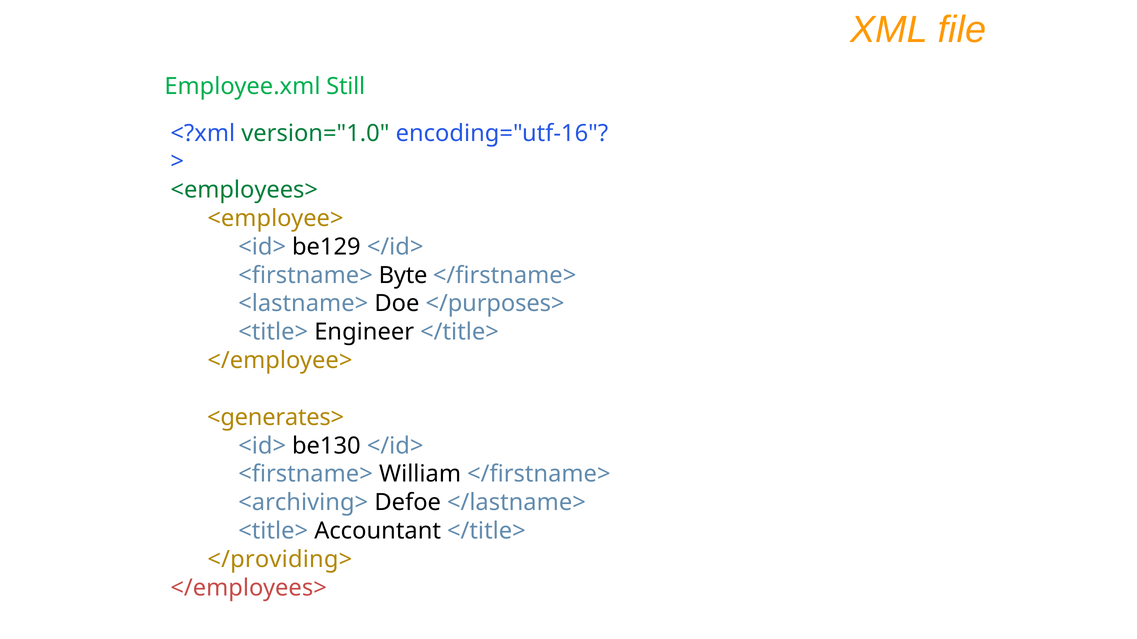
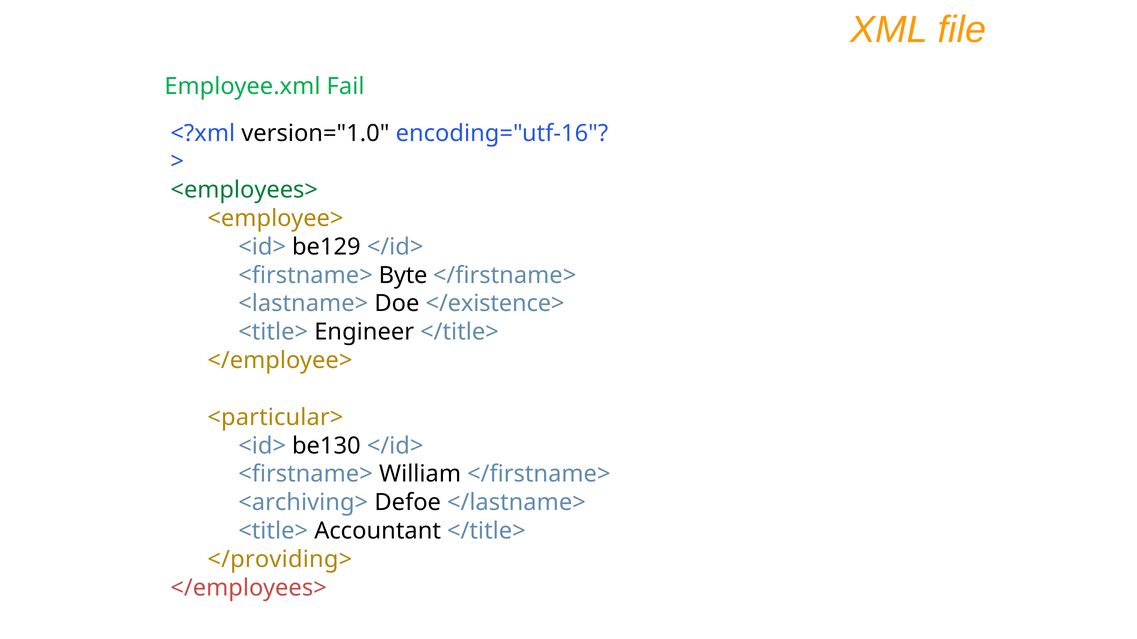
Still: Still -> Fail (346, 87)
version="1.0 colour: green -> black (315, 133)
</purposes>: </purposes> -> </existence> (495, 304)
<generates>: <generates> -> <particular> (275, 418)
